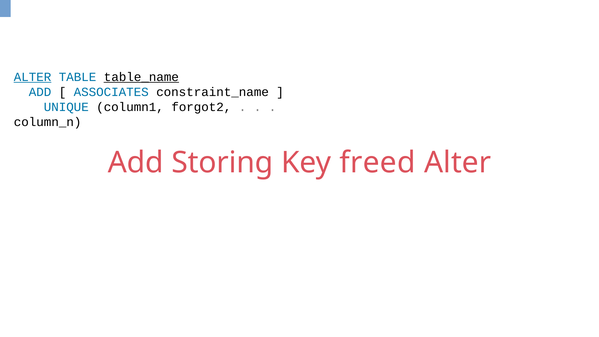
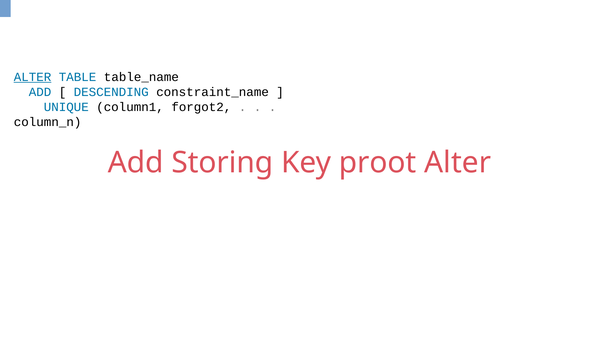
table_name underline: present -> none (141, 77)
ASSOCIATES: ASSOCIATES -> DESCENDING (111, 92)
freed: freed -> proot (378, 162)
